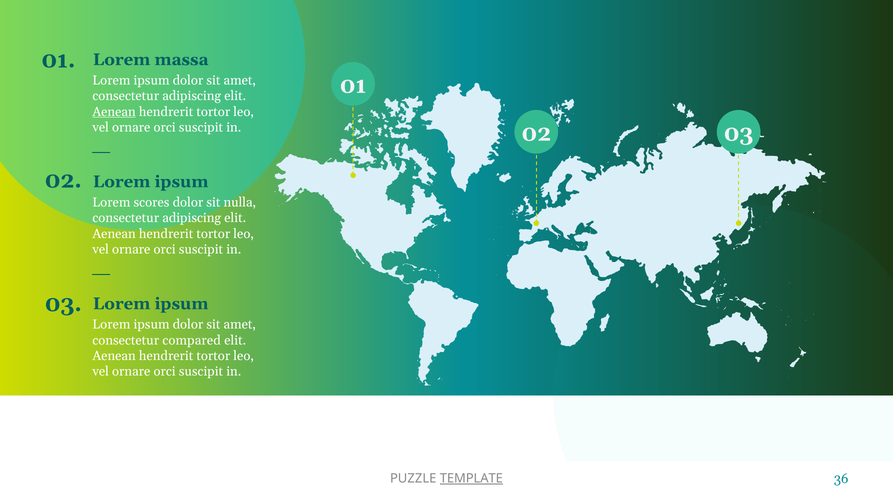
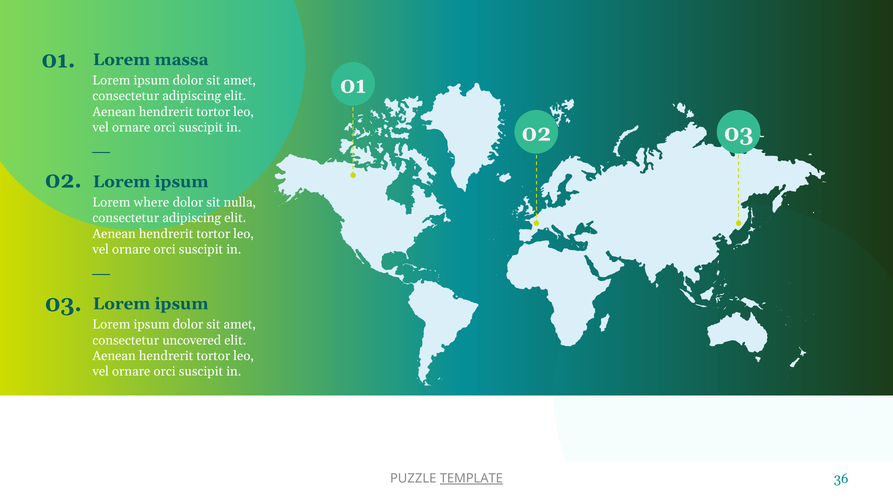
Aenean underline: present -> none (114, 112)
scores: scores -> where (151, 203)
compared: compared -> uncovered (192, 340)
